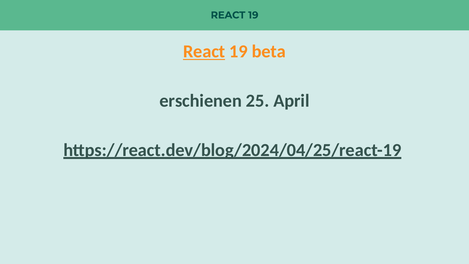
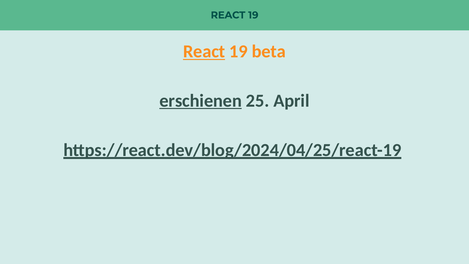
erschienen underline: none -> present (201, 101)
